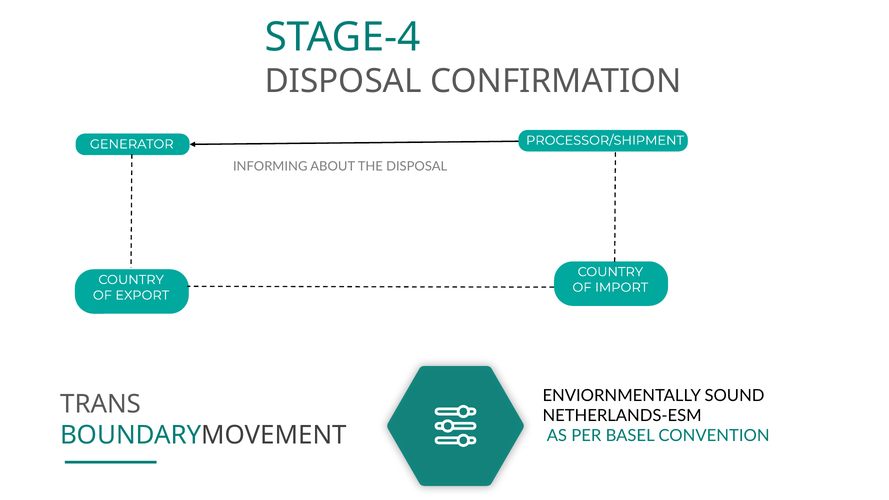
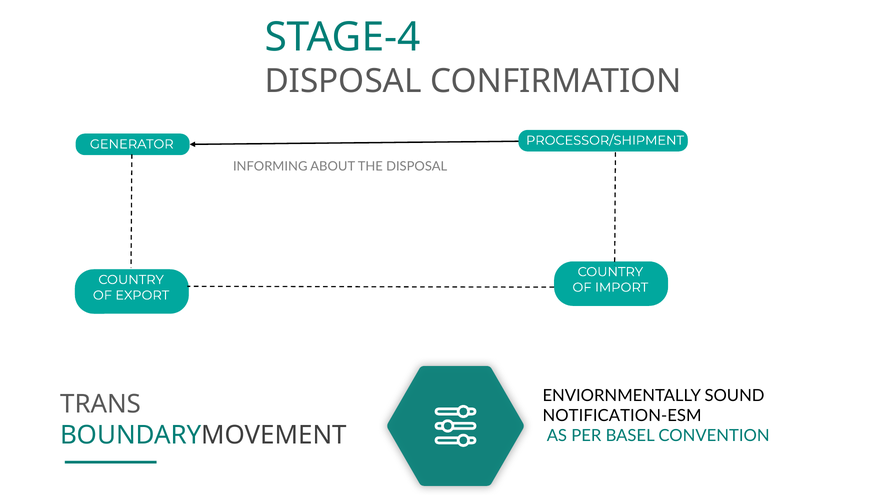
NETHERLANDS-ESM: NETHERLANDS-ESM -> NOTIFICATION-ESM (622, 416)
